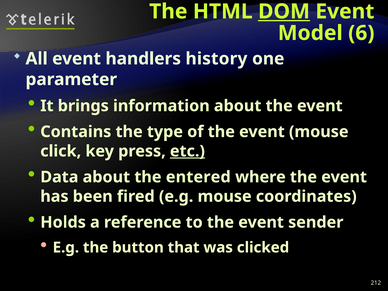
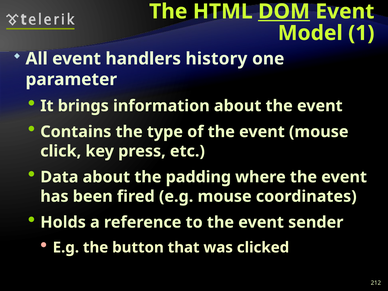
6: 6 -> 1 (361, 33)
etc underline: present -> none (187, 151)
entered: entered -> padding (198, 177)
